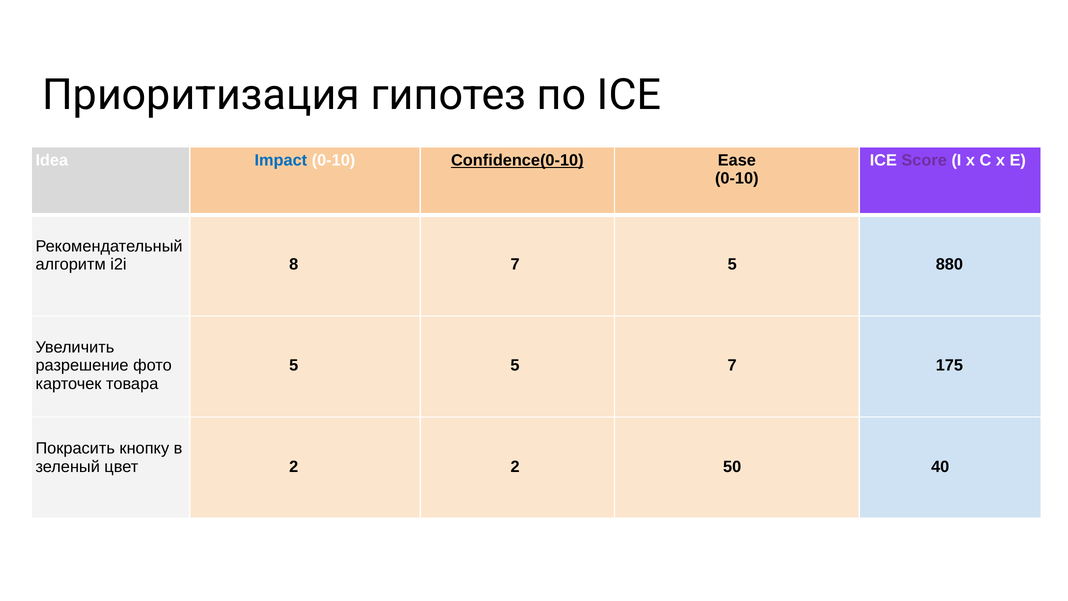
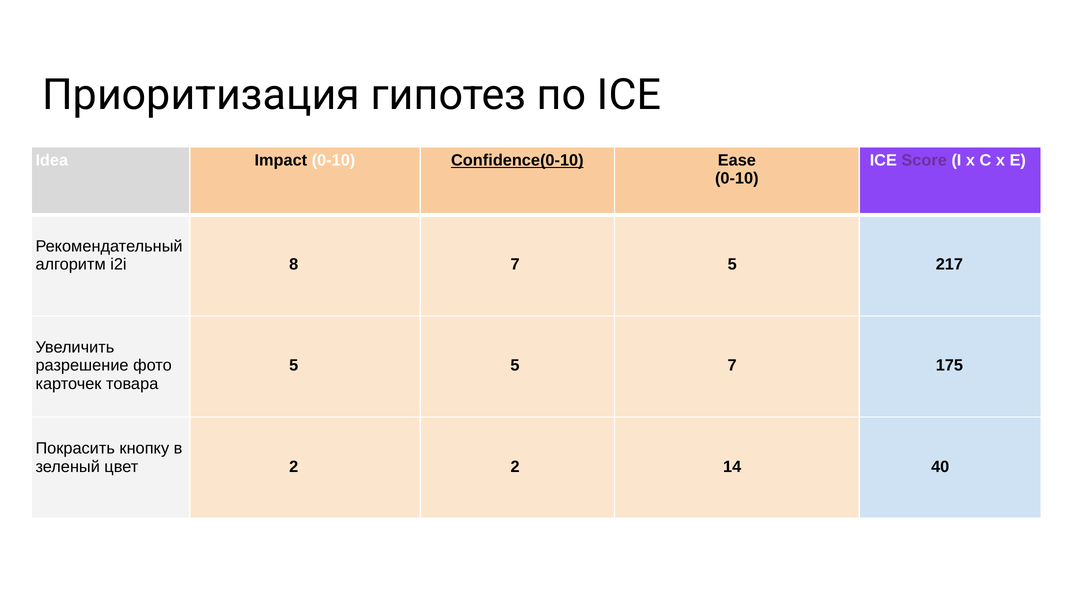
Impact colour: blue -> black (281, 160)
880: 880 -> 217 (949, 264)
50: 50 -> 14 (732, 467)
